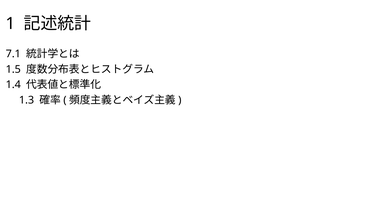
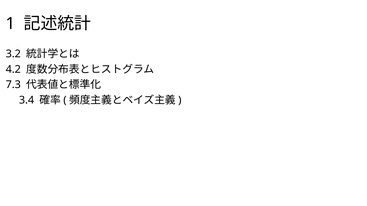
7.1: 7.1 -> 3.2 (13, 54)
1.5: 1.5 -> 4.2 (13, 69)
1.4: 1.4 -> 7.3 (13, 85)
1.3: 1.3 -> 3.4 (27, 100)
